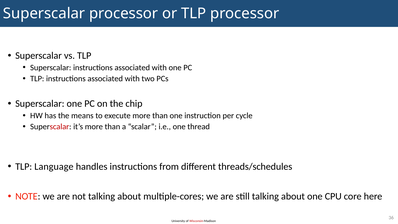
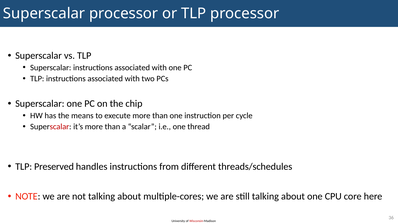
Language: Language -> Preserved (54, 166)
